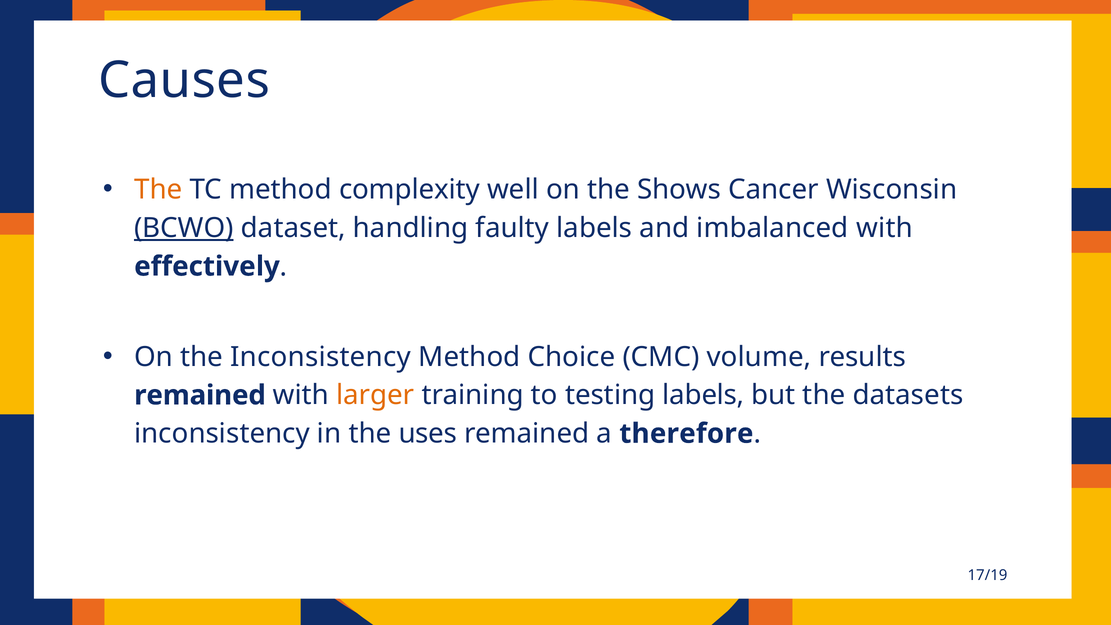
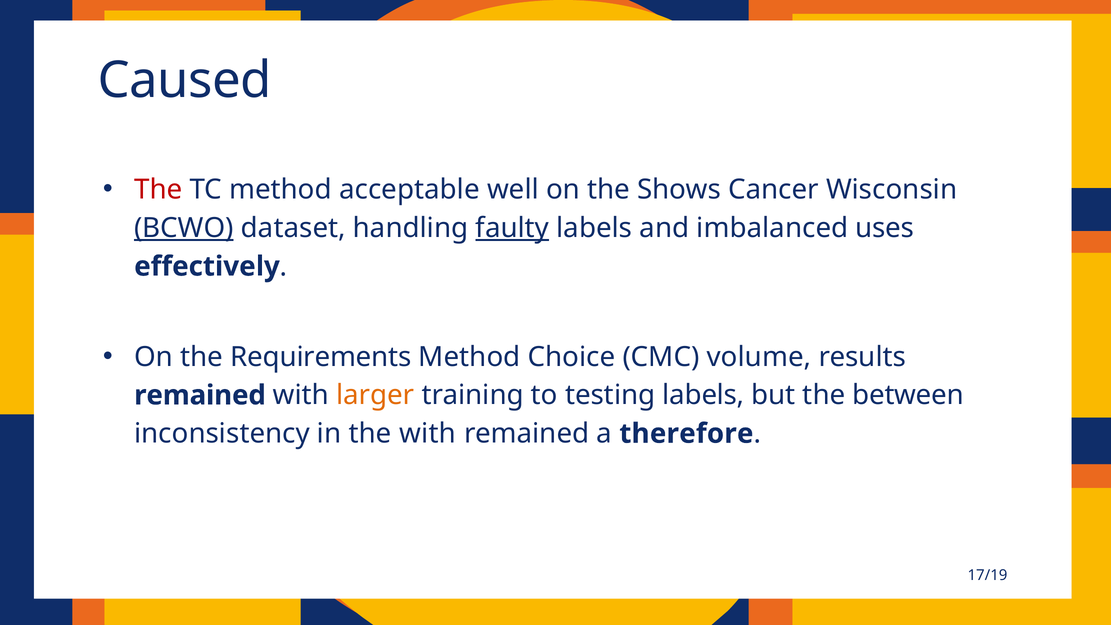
Causes: Causes -> Caused (185, 81)
The colour: orange -> red (158, 190)
complexity: complexity -> acceptable (409, 190)
faulty underline: none -> present (512, 228)
imbalanced with: with -> uses (885, 228)
the Inconsistency: Inconsistency -> Requirements (321, 357)
datasets: datasets -> between (908, 395)
the uses: uses -> with (428, 434)
